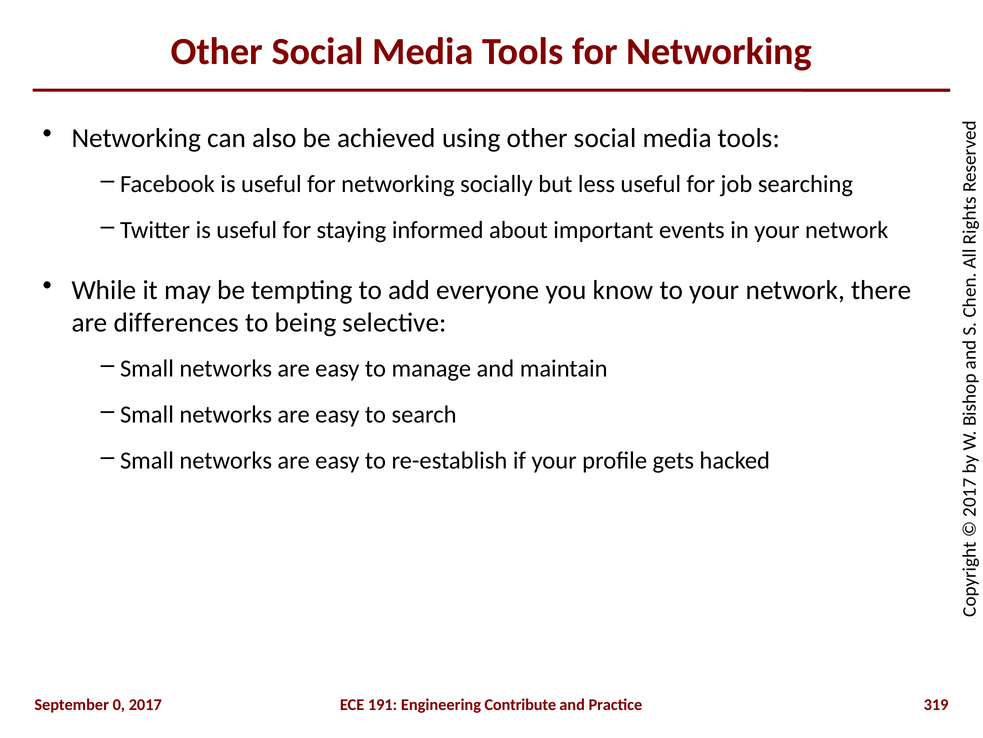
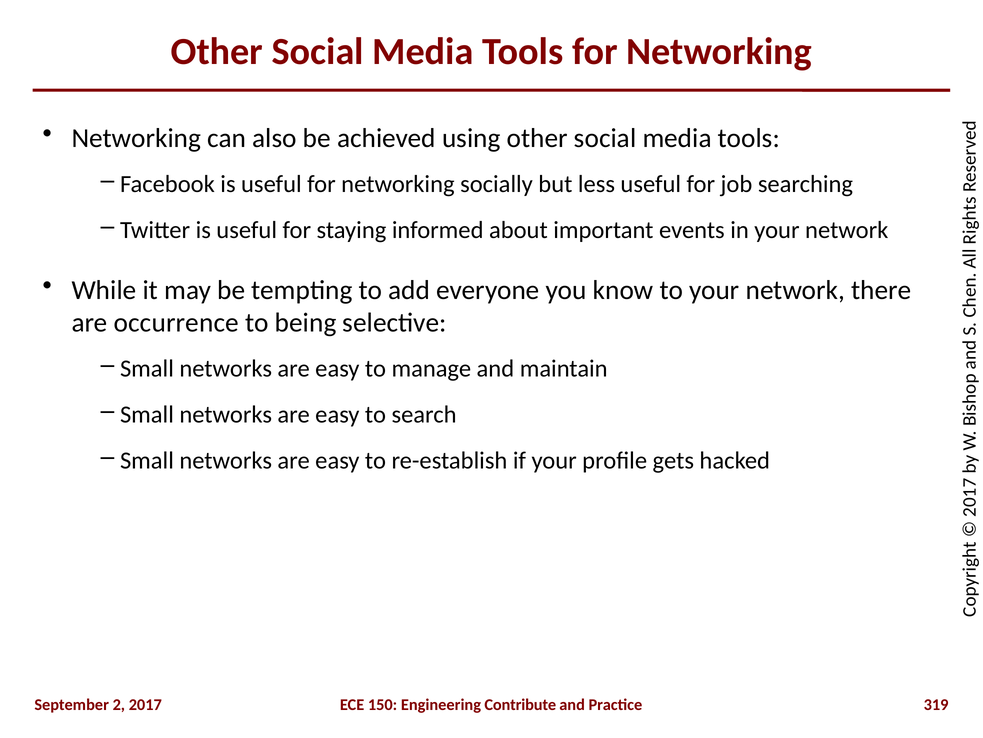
differences: differences -> occurrence (176, 323)
September 0: 0 -> 2 (119, 704)
191: 191 -> 150 (383, 704)
